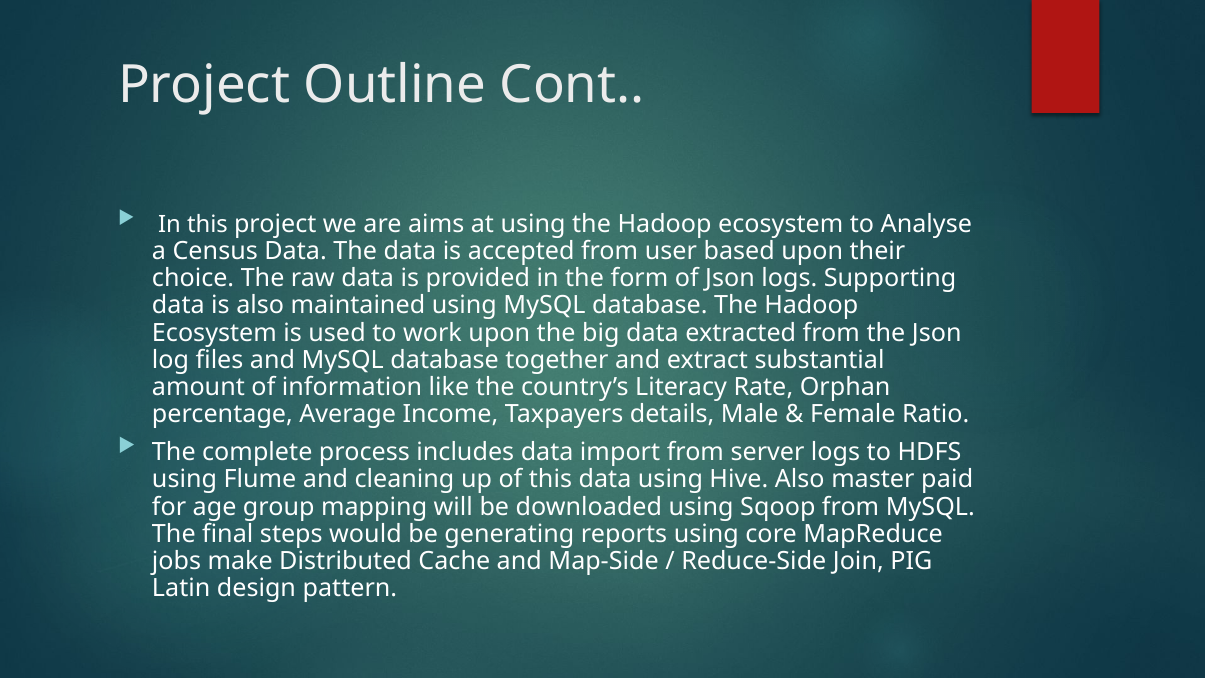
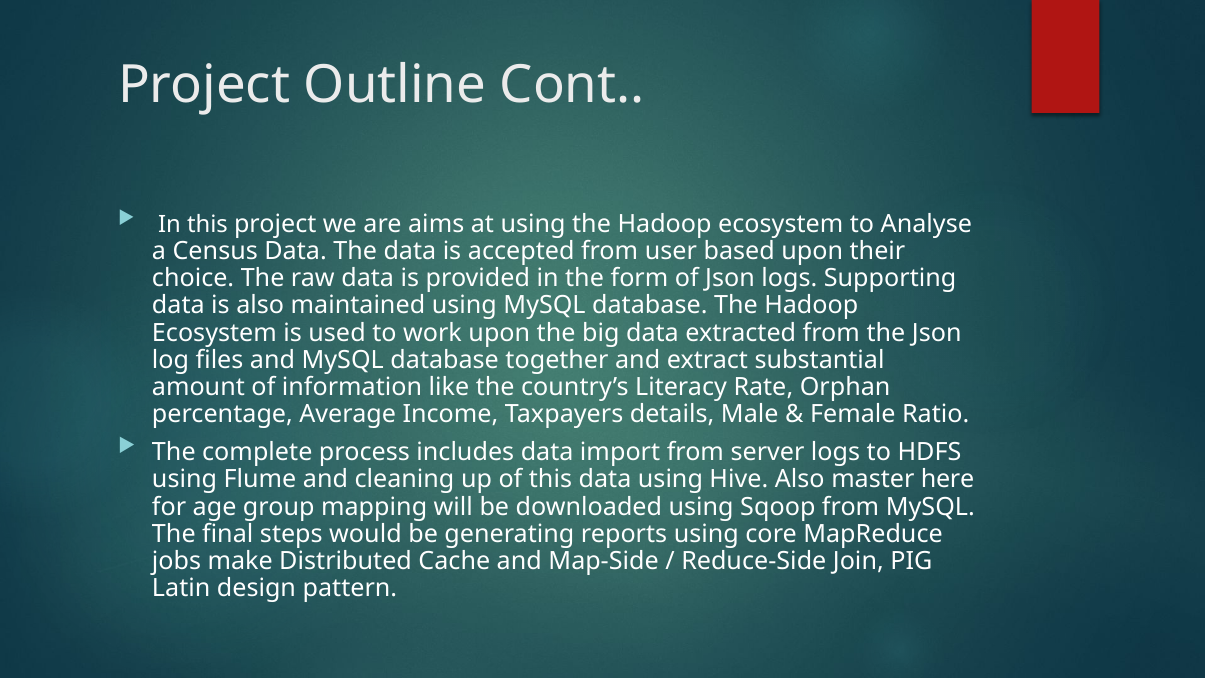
paid: paid -> here (948, 480)
